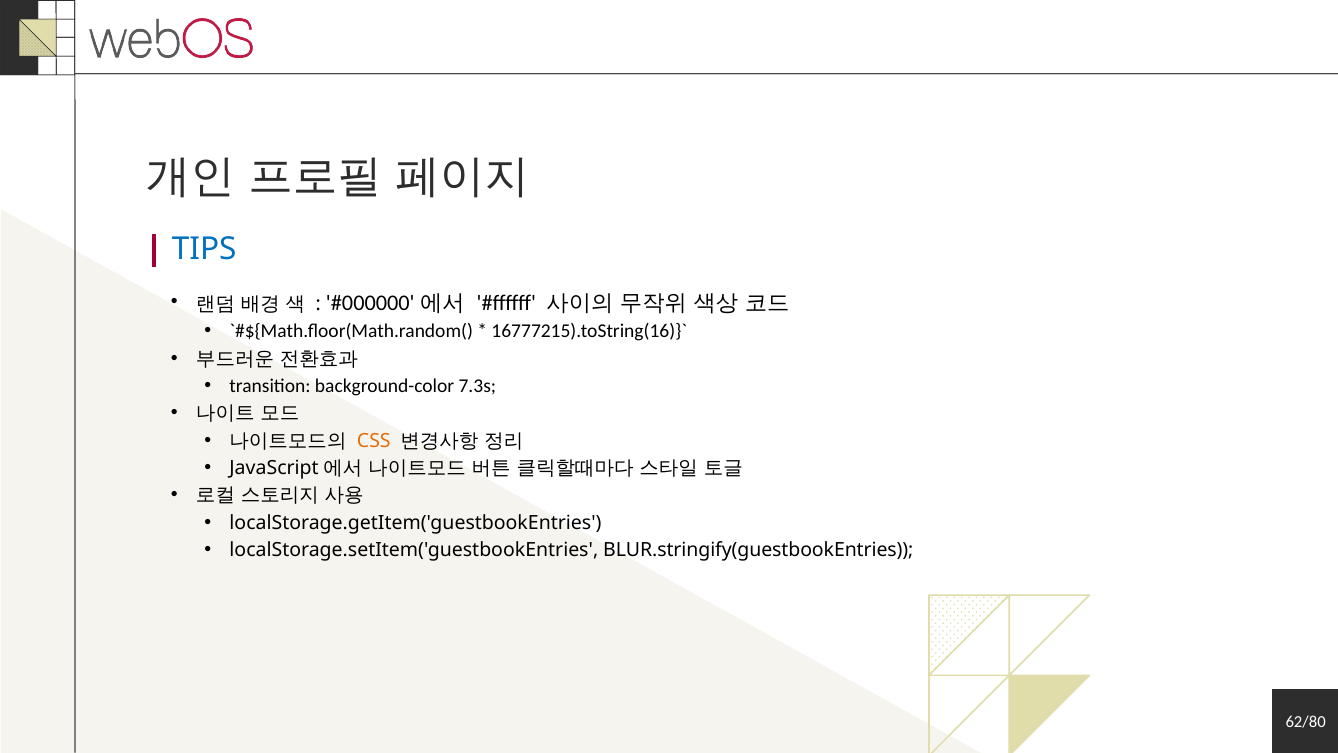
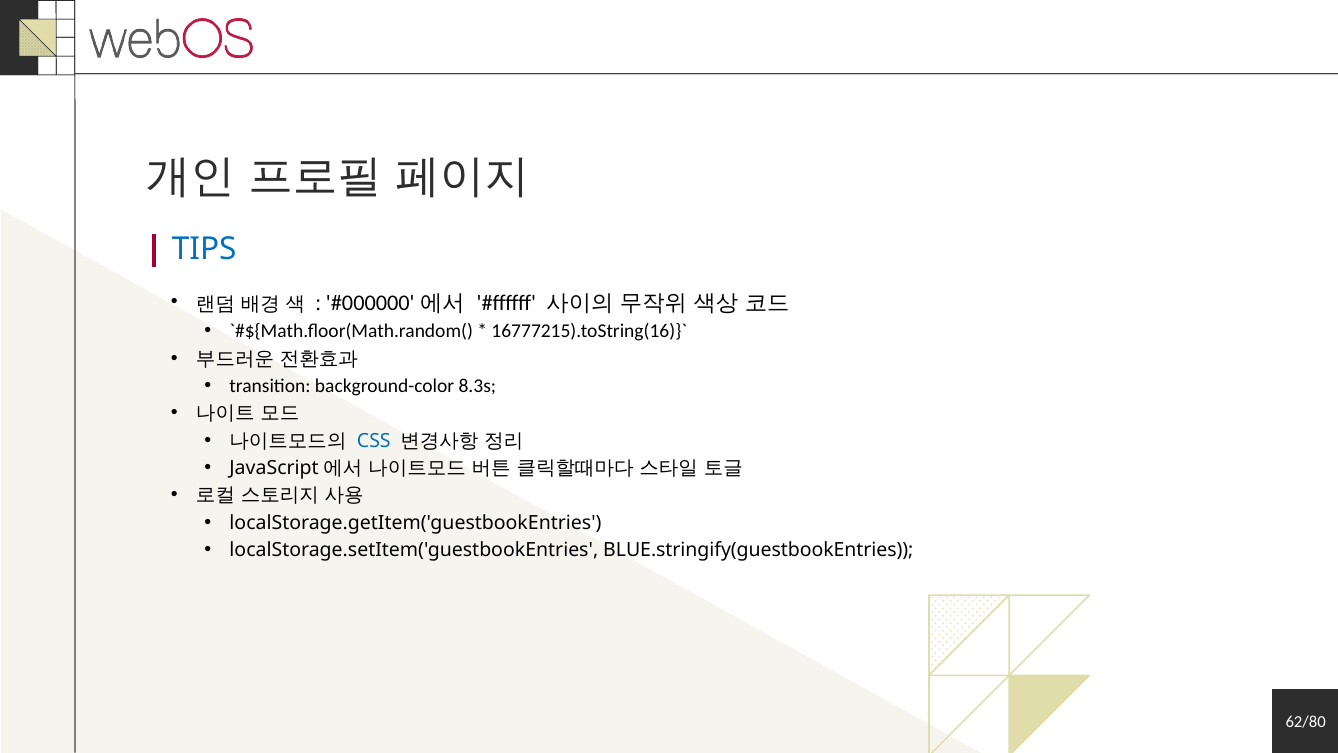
7.3s: 7.3s -> 8.3s (477, 386)
CSS colour: orange -> blue (374, 441)
BLUR.stringify(guestbookEntries: BLUR.stringify(guestbookEntries -> BLUE.stringify(guestbookEntries (758, 550)
